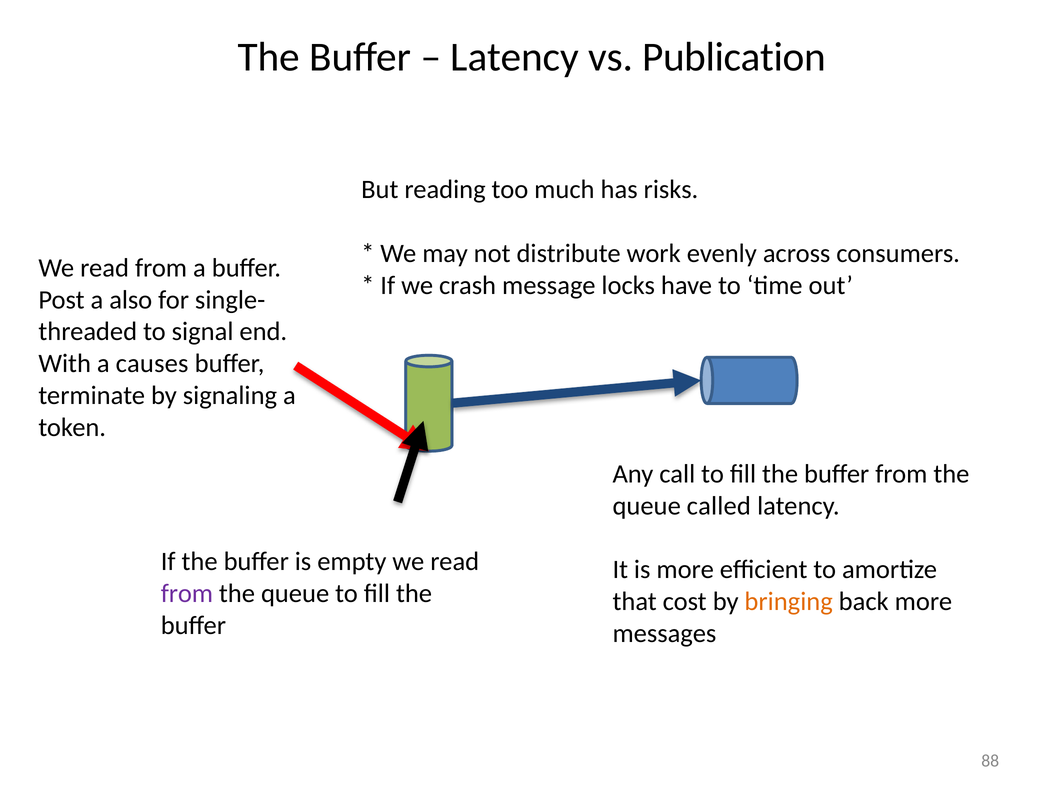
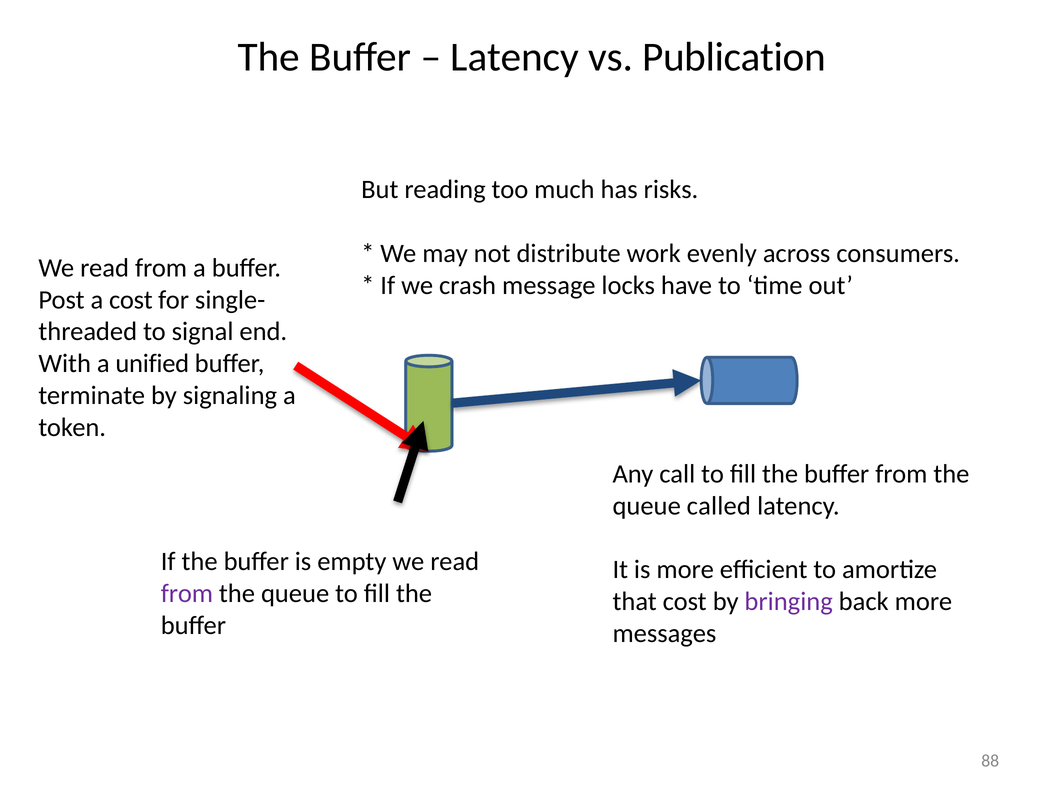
a also: also -> cost (131, 300)
causes: causes -> unified (152, 364)
bringing colour: orange -> purple (789, 602)
